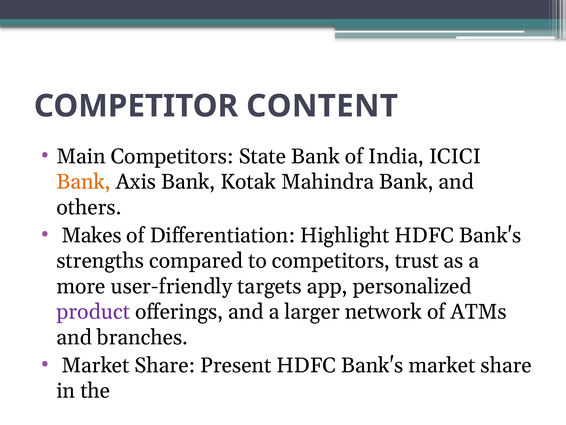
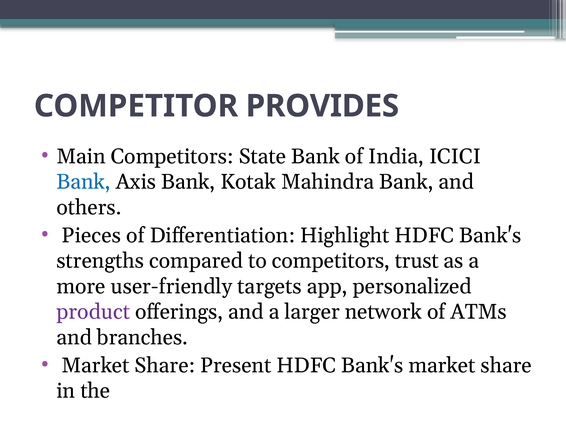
CONTENT: CONTENT -> PROVIDES (322, 106)
Bank colour: orange -> blue (84, 182)
Makes: Makes -> Pieces (91, 235)
